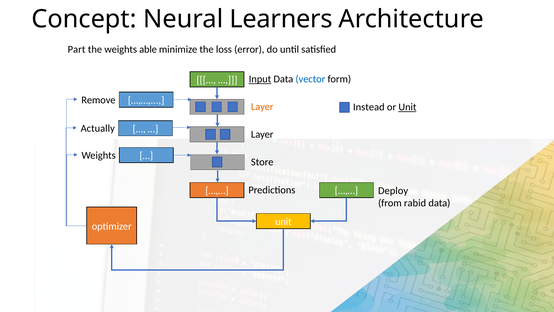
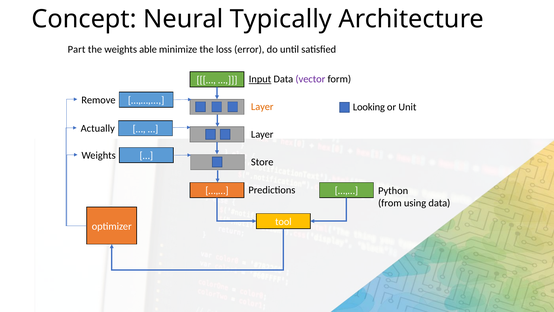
Learners: Learners -> Typically (281, 19)
vector colour: blue -> purple (310, 79)
Instead: Instead -> Looking (369, 107)
Unit underline: present -> none (407, 107)
Deploy: Deploy -> Python (393, 190)
rabid: rabid -> using (415, 203)
unit: unit -> tool (283, 222)
